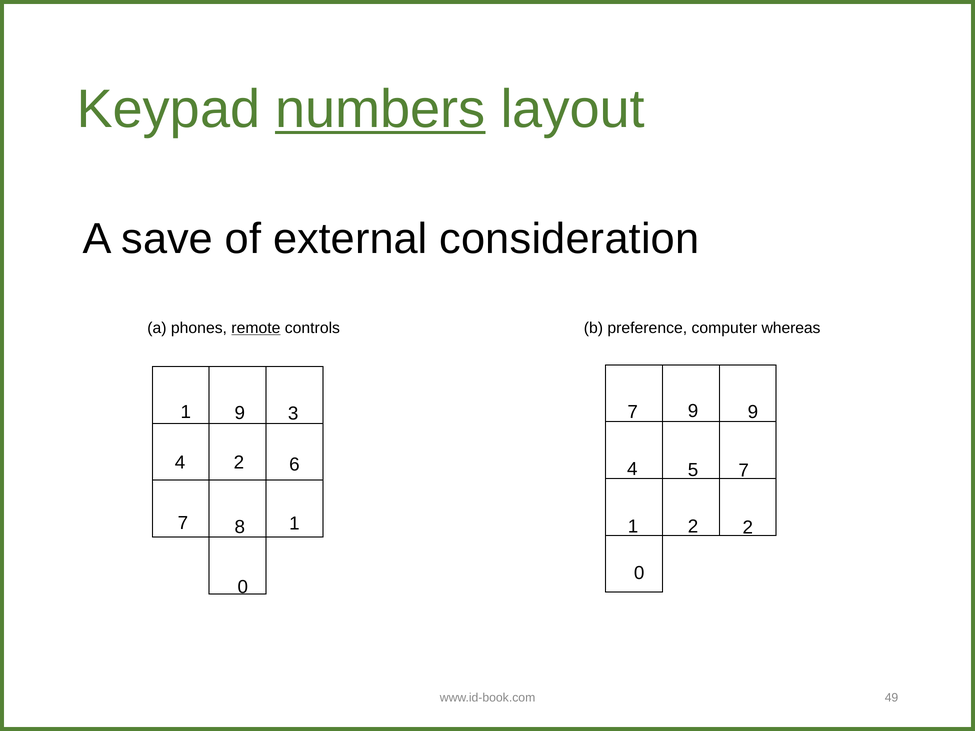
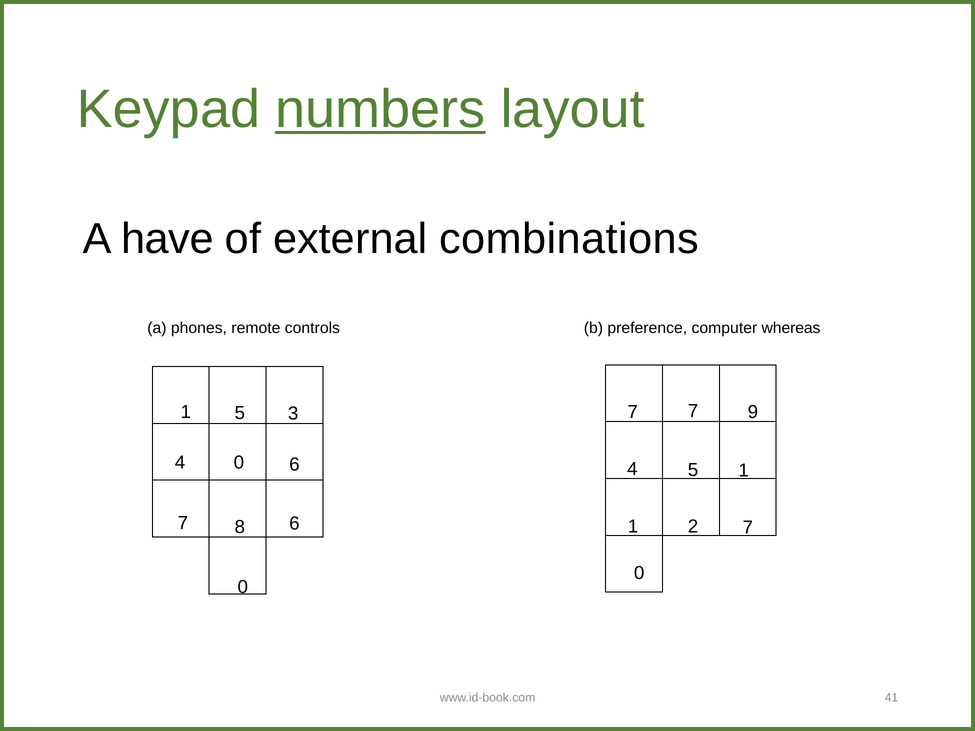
save: save -> have (167, 239)
consideration: consideration -> combinations (569, 239)
remote underline: present -> none (256, 328)
1 9: 9 -> 5 (240, 413)
7 9: 9 -> 7 (693, 411)
4 2: 2 -> 0 (239, 462)
5 7: 7 -> 1 (744, 471)
8 1: 1 -> 6 (294, 524)
2 2: 2 -> 7 (748, 528)
49: 49 -> 41 (892, 698)
